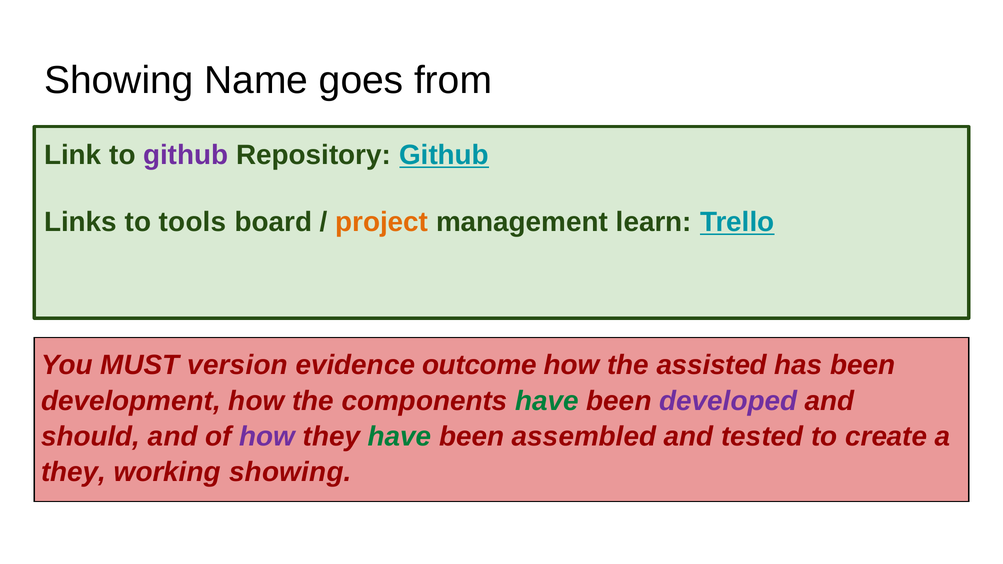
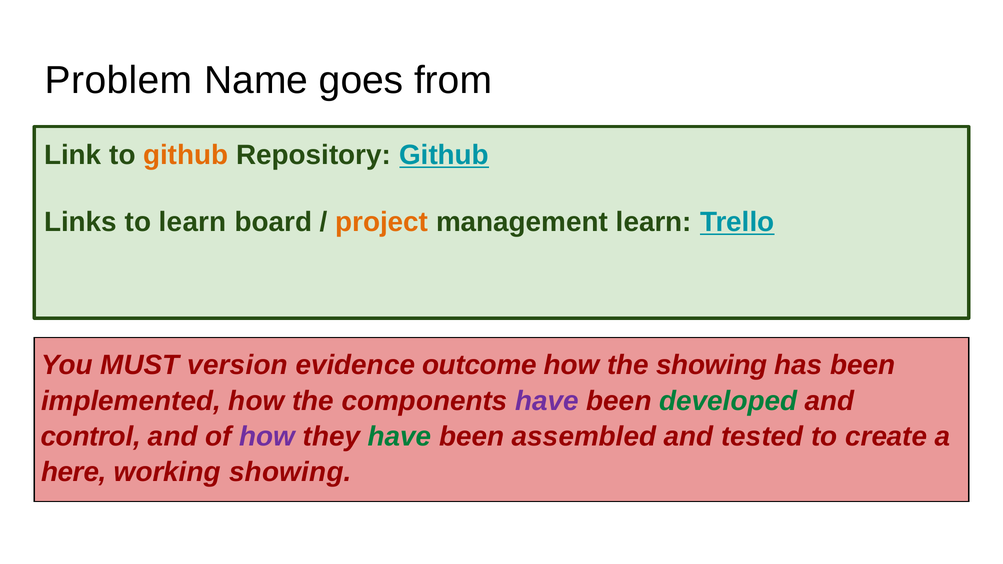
Showing: Showing -> Problem (119, 81)
github colour: purple -> orange (186, 155)
to tools: tools -> learn (193, 222)
the assisted: assisted -> showing (712, 365)
development: development -> implemented (131, 401)
have colour: green -> purple (547, 401)
developed colour: purple -> green (728, 401)
should: should -> control (91, 437)
they: they -> here (74, 472)
